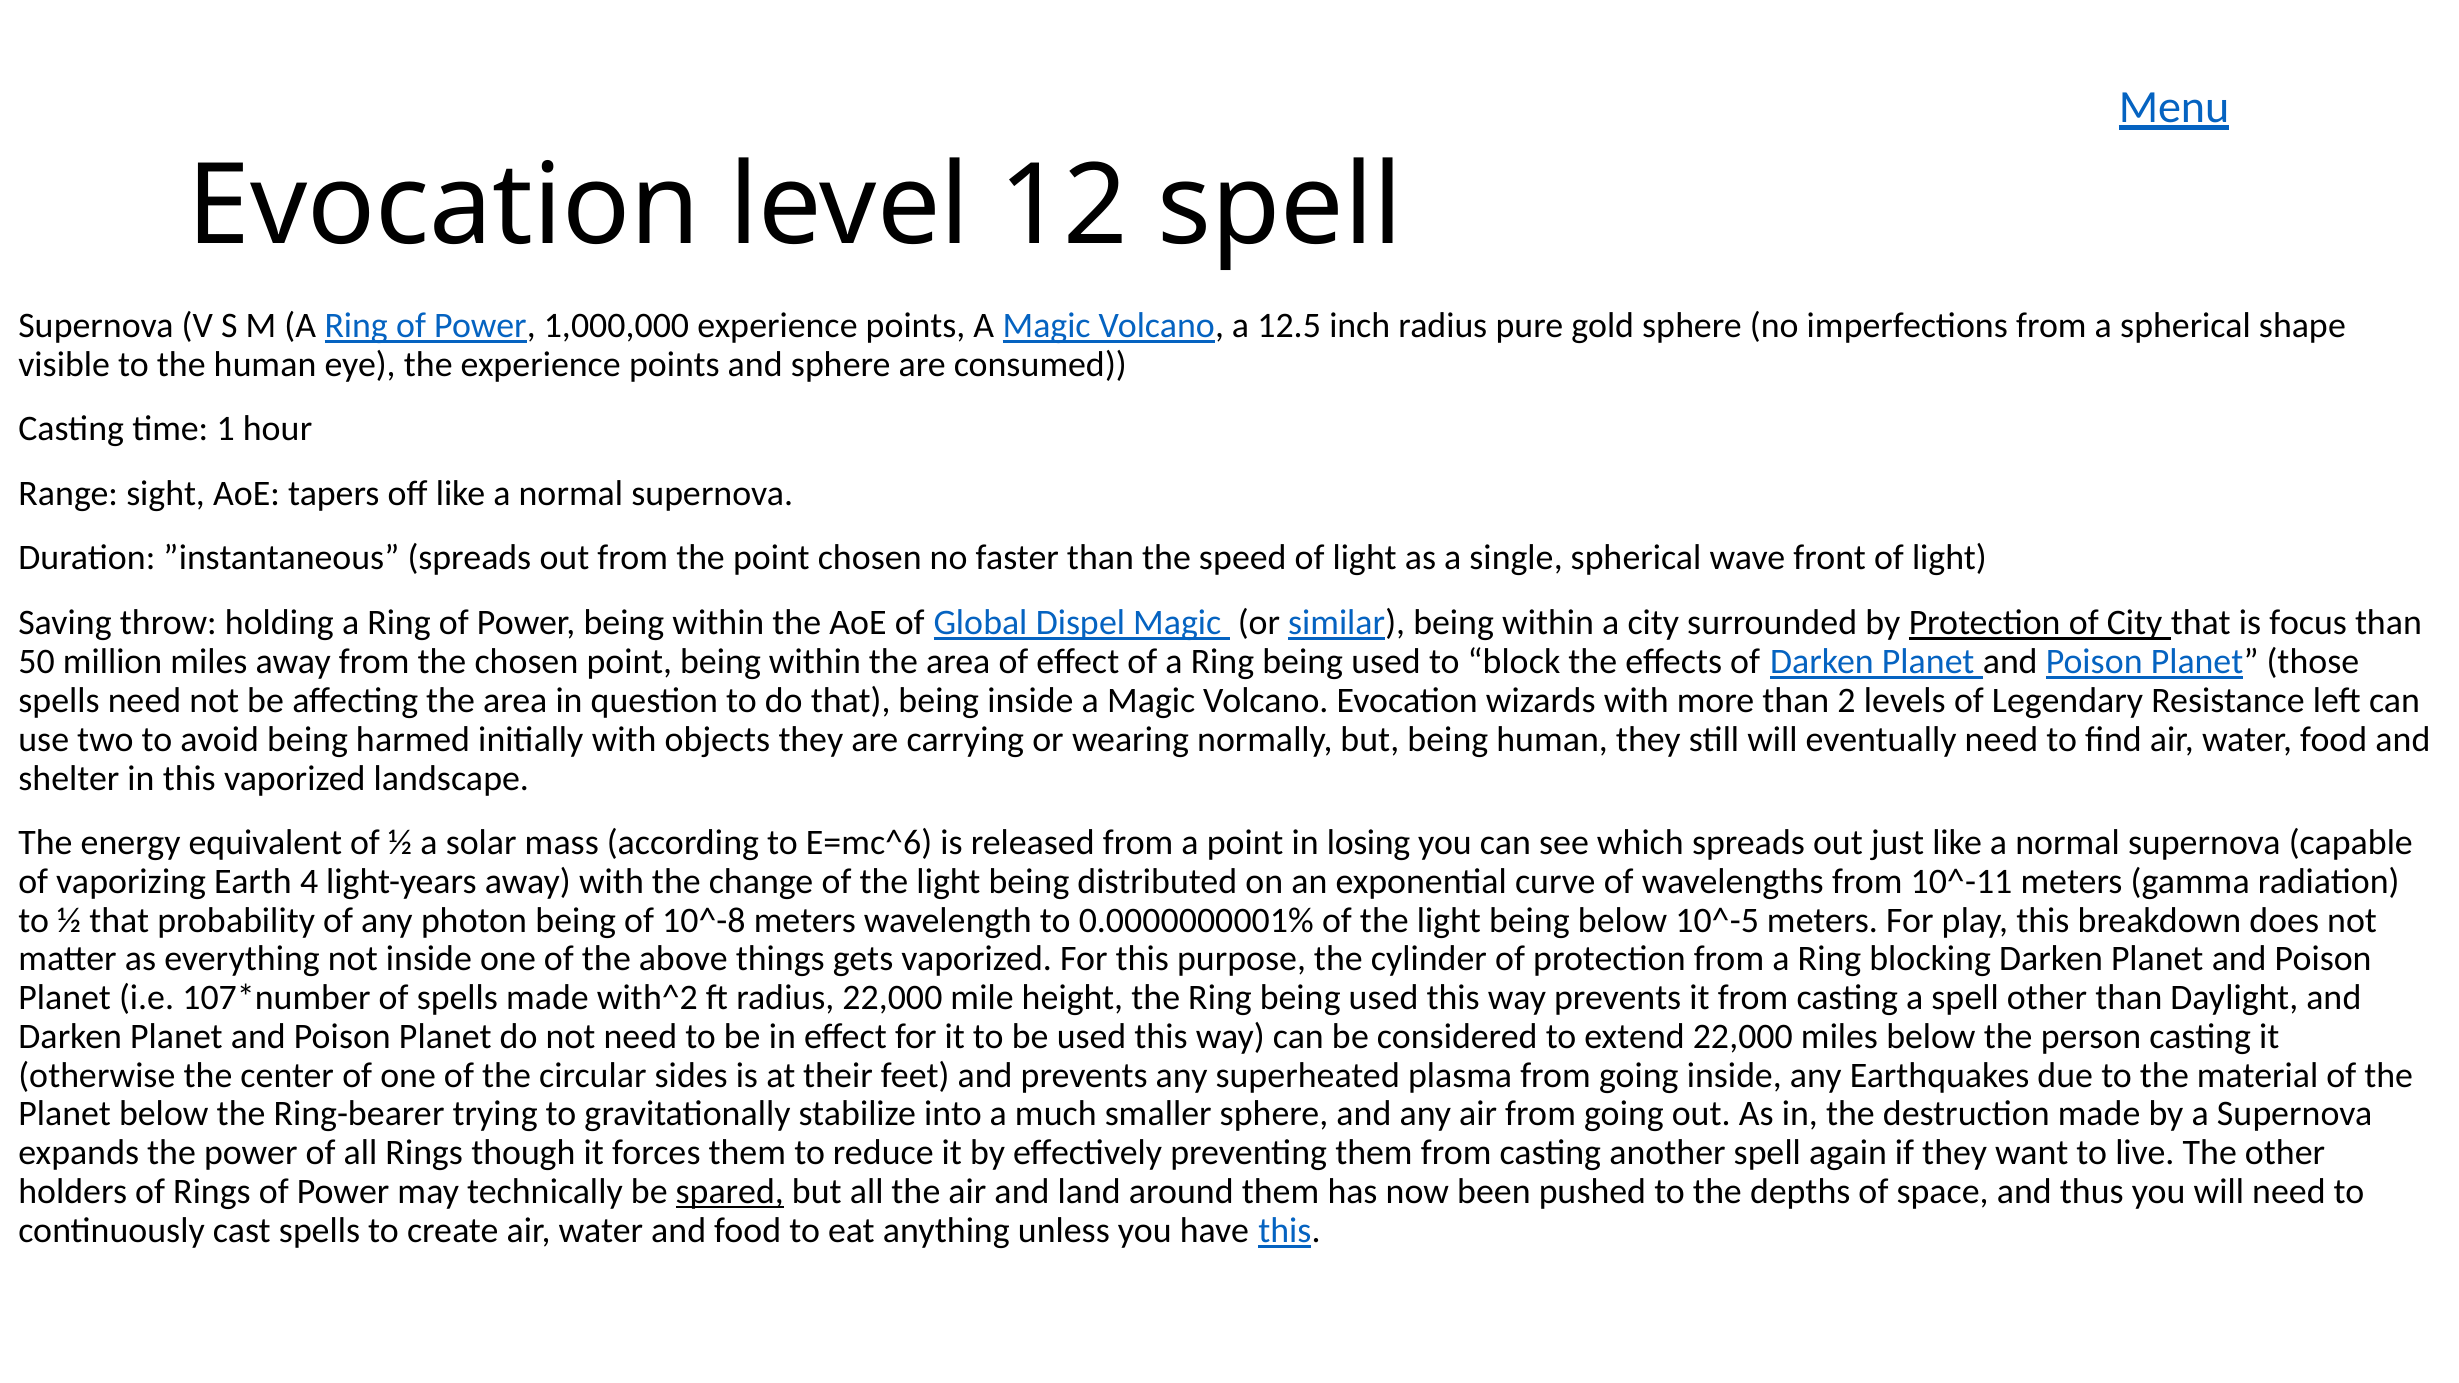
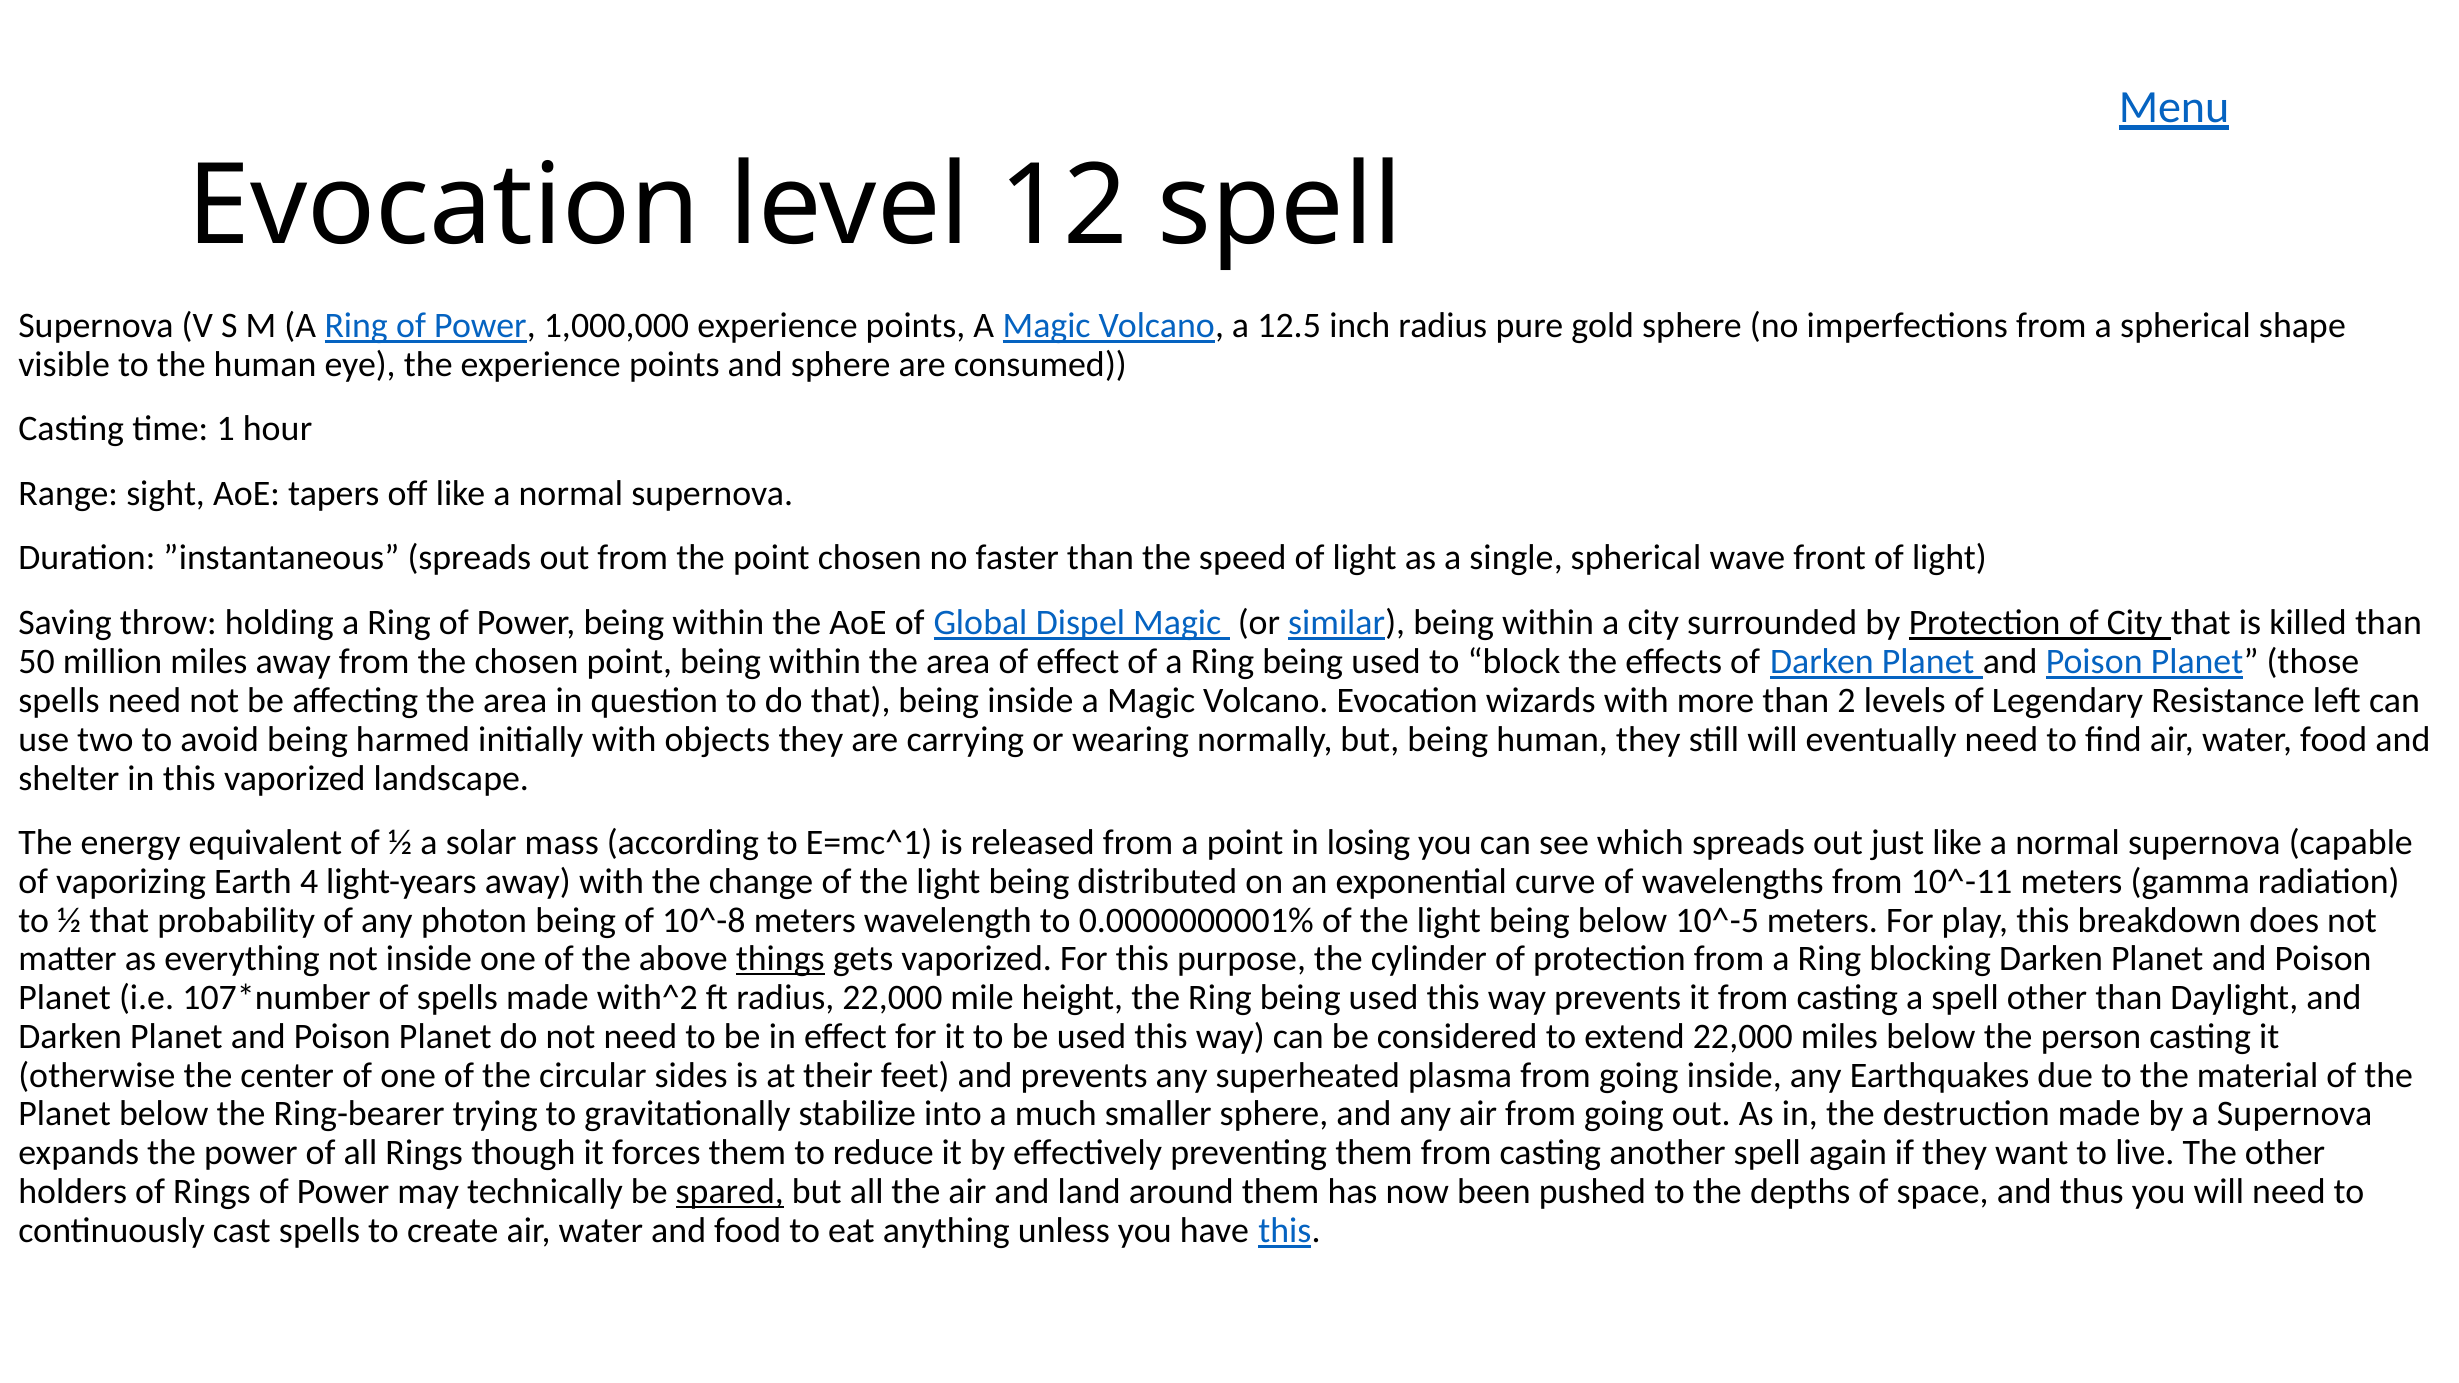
focus: focus -> killed (2308, 623)
E=mc^6: E=mc^6 -> E=mc^1 (869, 843)
things underline: none -> present (780, 959)
